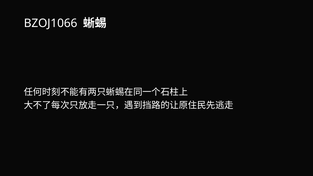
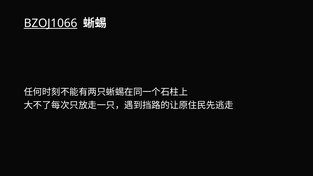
BZOJ1066 underline: none -> present (51, 23)
